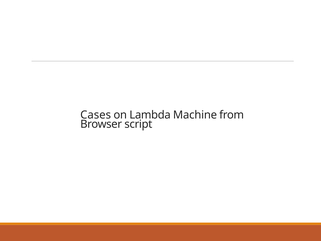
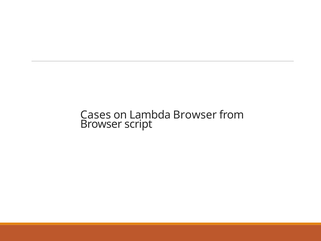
Lambda Machine: Machine -> Browser (195, 115)
